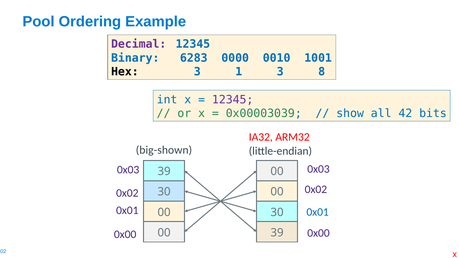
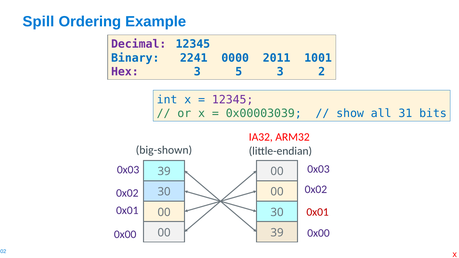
Pool: Pool -> Spill (38, 22)
6283: 6283 -> 2241 (194, 58)
0010: 0010 -> 2011 (277, 58)
Hex colour: black -> purple (125, 72)
1: 1 -> 5 (239, 72)
8: 8 -> 2 (322, 72)
42: 42 -> 31 (405, 113)
0x01 colour: blue -> red (318, 212)
